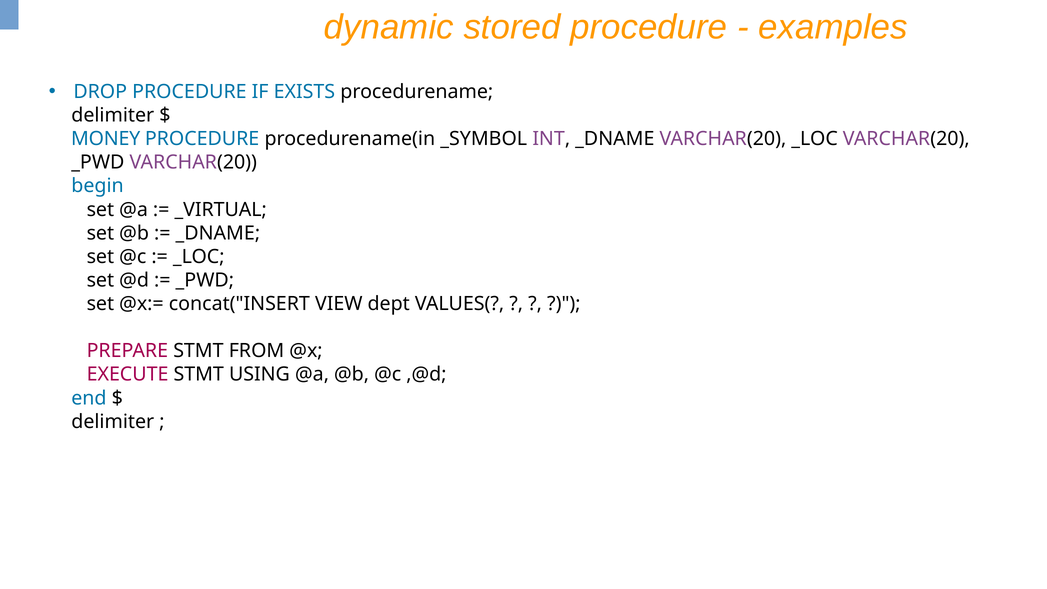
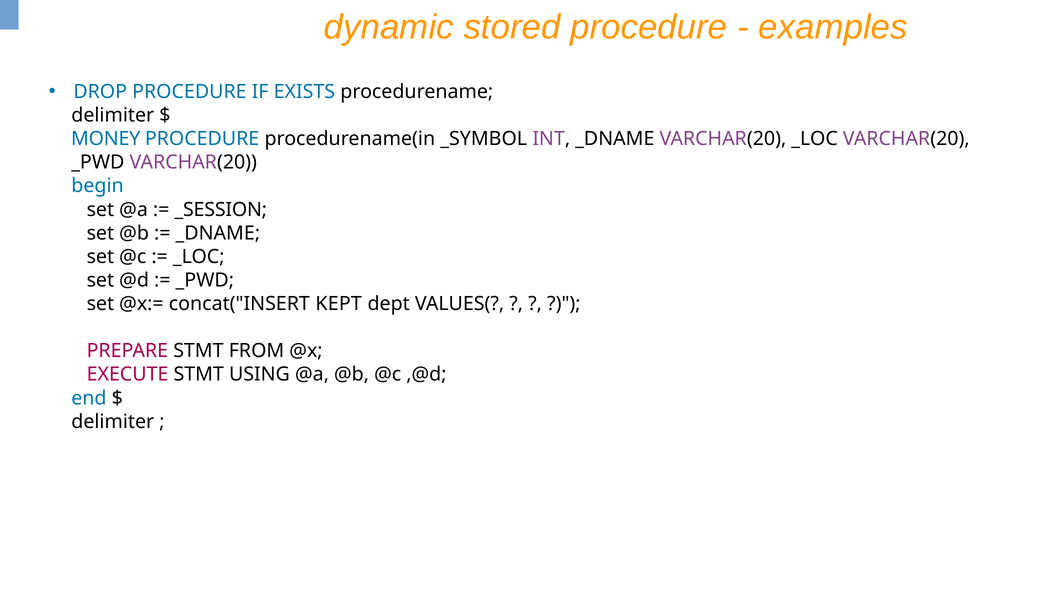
_VIRTUAL: _VIRTUAL -> _SESSION (221, 210)
VIEW: VIEW -> KEPT (339, 304)
